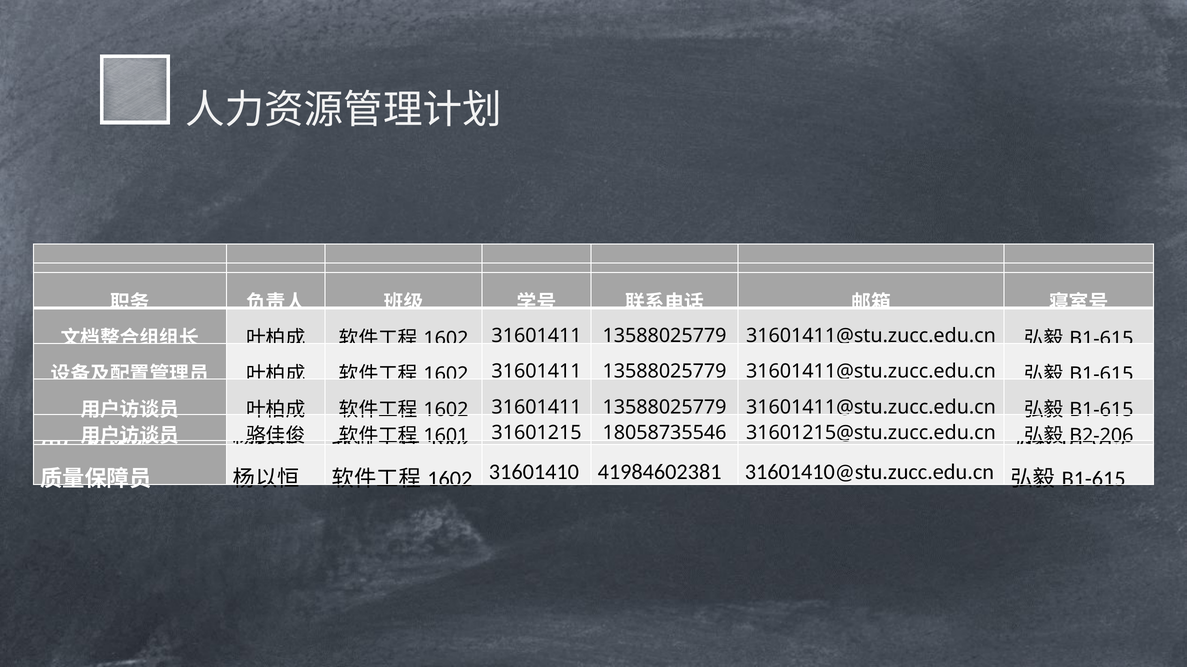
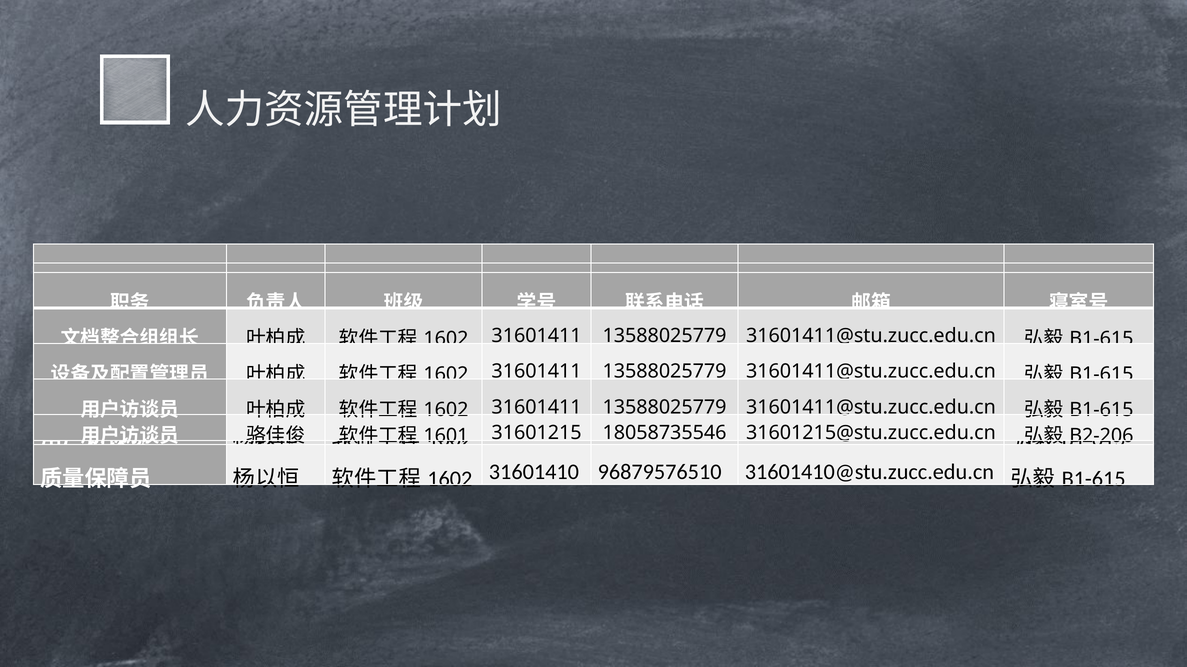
41984602381: 41984602381 -> 96879576510 (660, 472)
